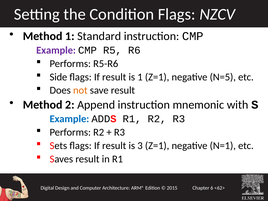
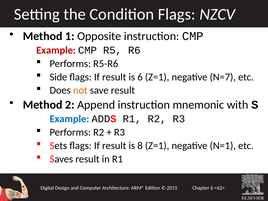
Standard: Standard -> Opposite (99, 36)
Example colour: purple -> red (56, 50)
is 1: 1 -> 6 (140, 77)
N=5: N=5 -> N=7 (223, 77)
3: 3 -> 8 (140, 146)
